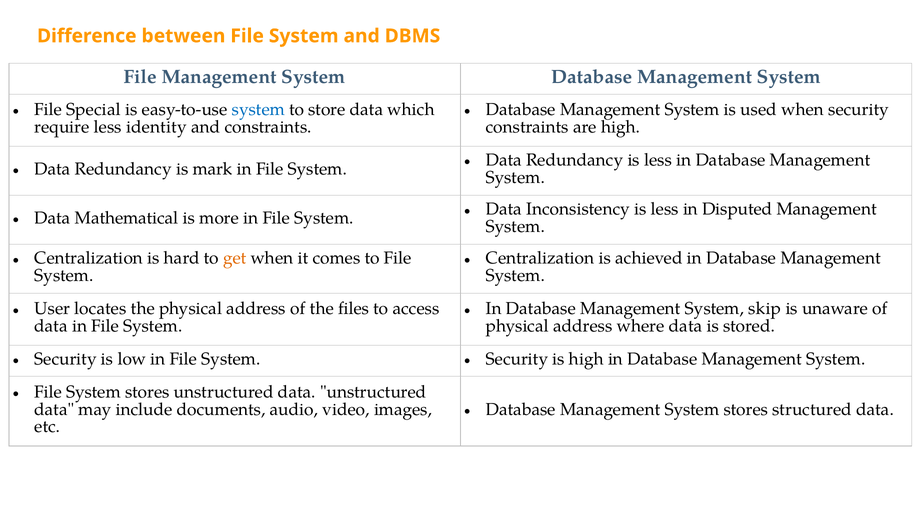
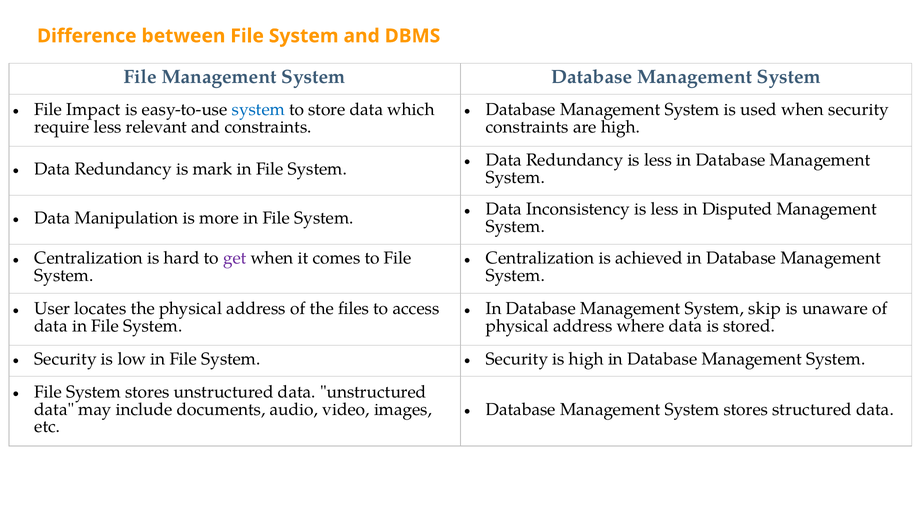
Special: Special -> Impact (93, 110)
identity: identity -> relevant (156, 127)
Mathematical: Mathematical -> Manipulation (127, 218)
get colour: orange -> purple (235, 258)
